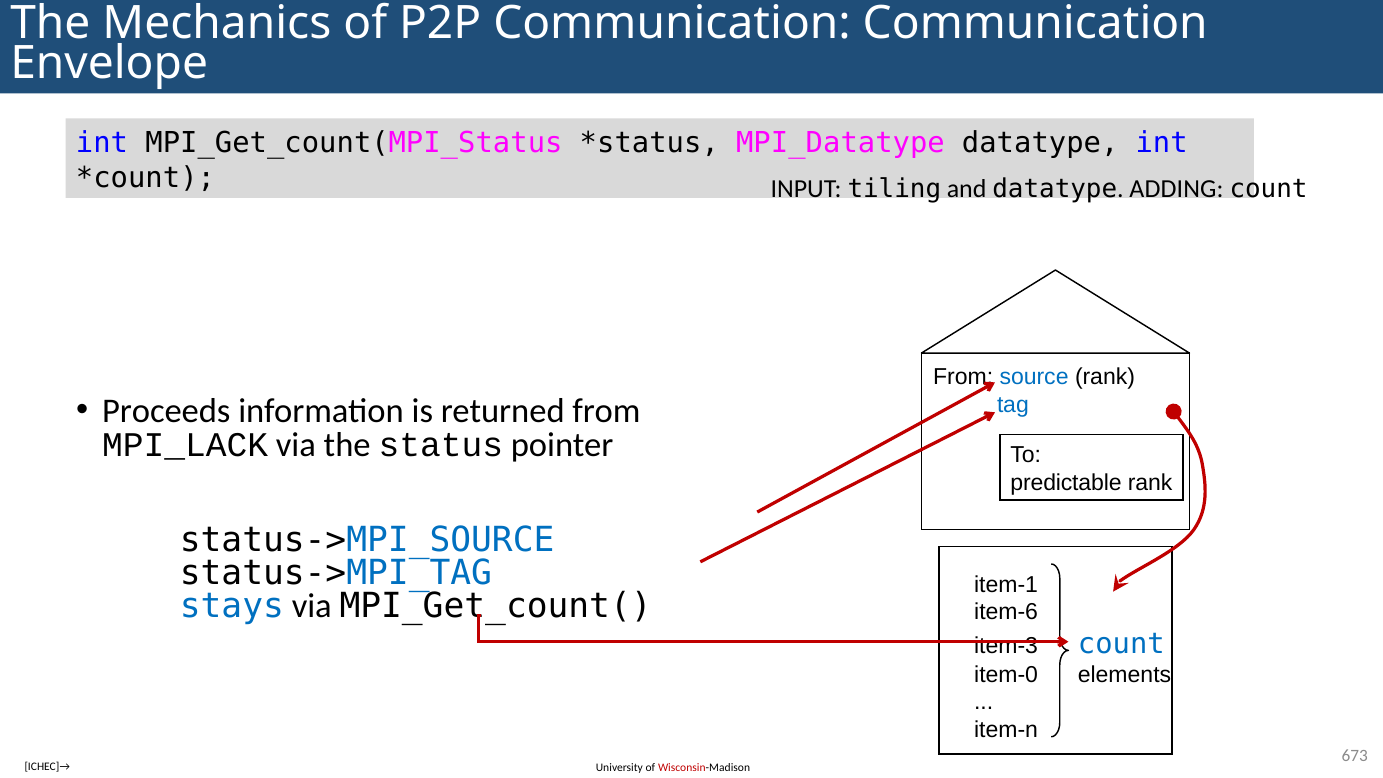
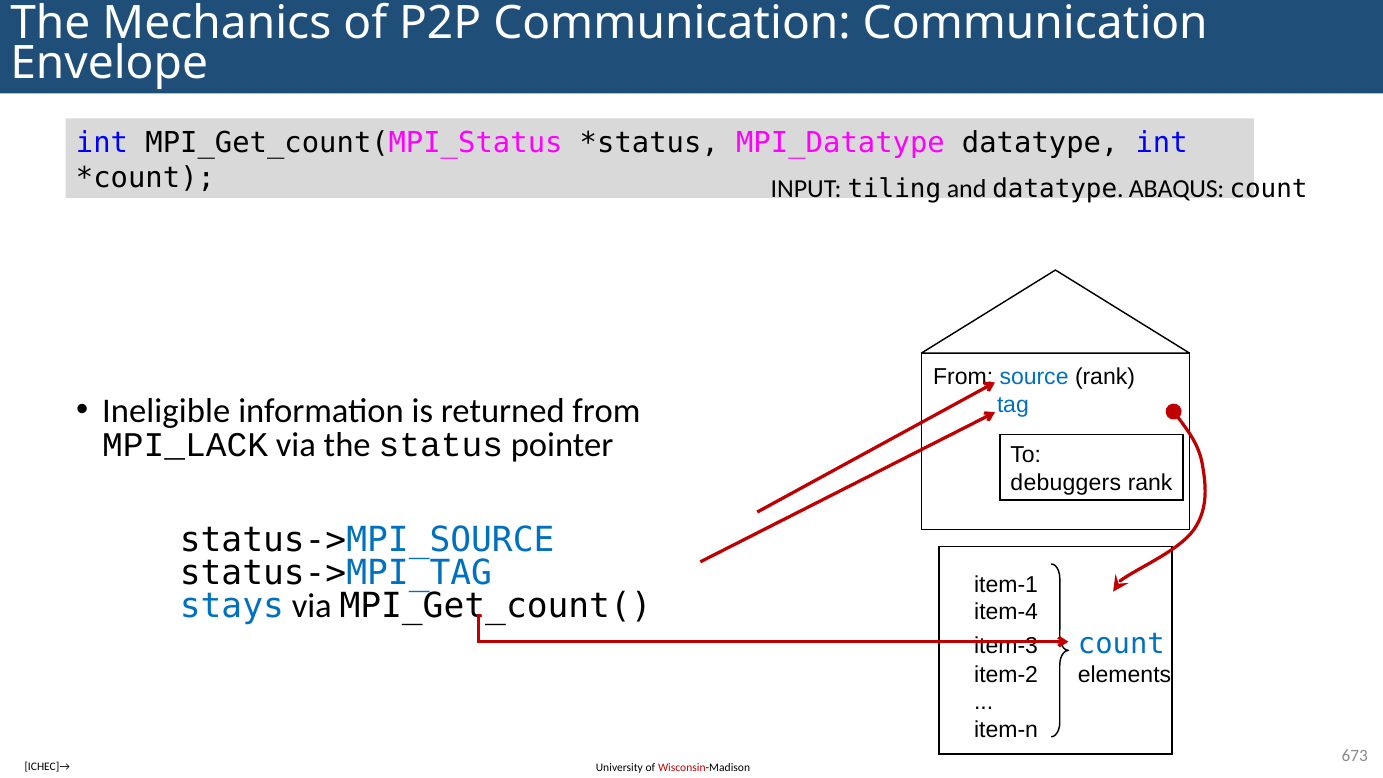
ADDING: ADDING -> ABAQUS (1177, 189)
Proceeds: Proceeds -> Ineligible (166, 411)
predictable: predictable -> debuggers (1066, 483)
item-6: item-6 -> item-4 (1006, 612)
item-0: item-0 -> item-2 (1006, 674)
